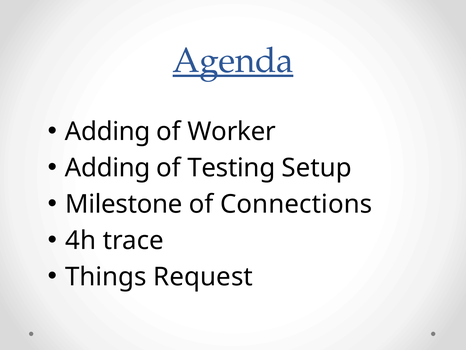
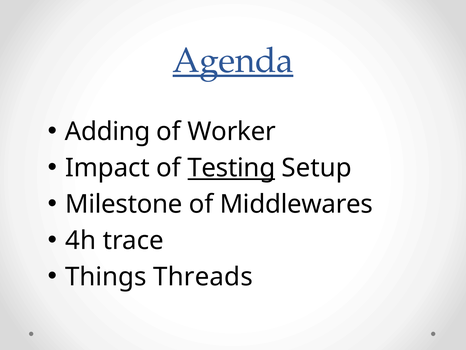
Adding: Adding -> Impact (108, 168)
Testing underline: none -> present (231, 168)
Connections: Connections -> Middlewares (296, 204)
Request: Request -> Threads (203, 276)
